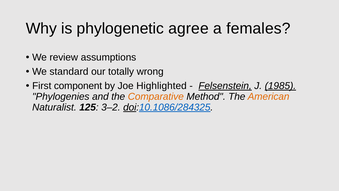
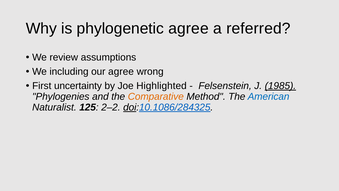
females: females -> referred (258, 28)
standard: standard -> including (69, 72)
our totally: totally -> agree (121, 72)
component: component -> uncertainty (78, 86)
Felsenstein underline: present -> none (225, 86)
American colour: orange -> blue (269, 96)
3–2: 3–2 -> 2–2 (111, 107)
